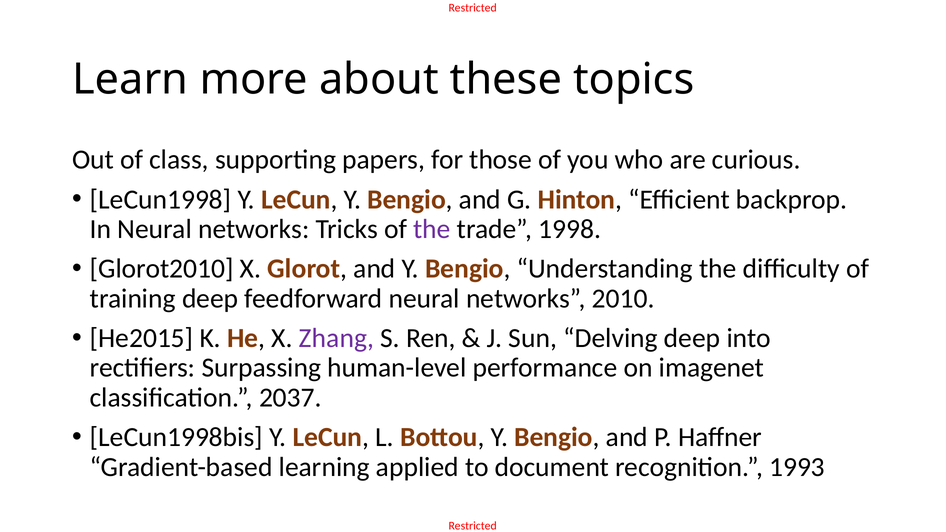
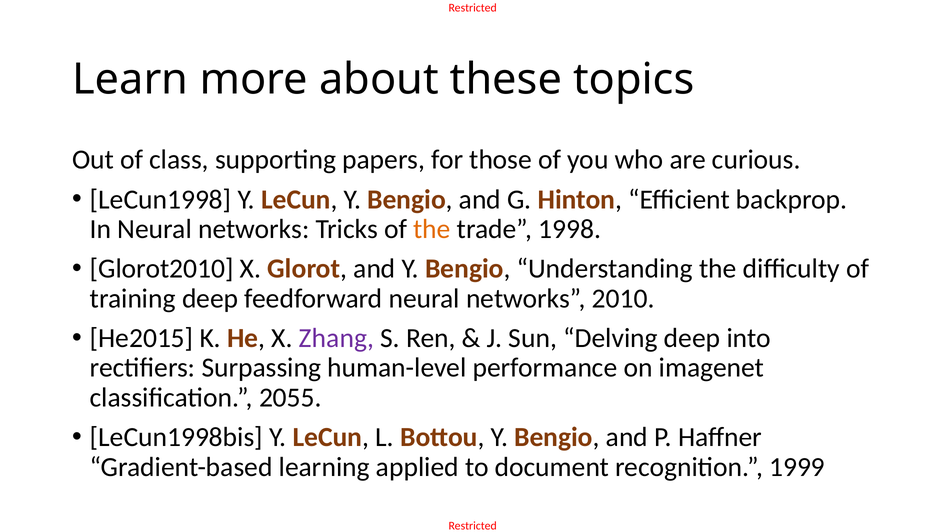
the colour: purple -> orange (432, 229)
2037: 2037 -> 2055 (290, 398)
1993: 1993 -> 1999 (797, 467)
